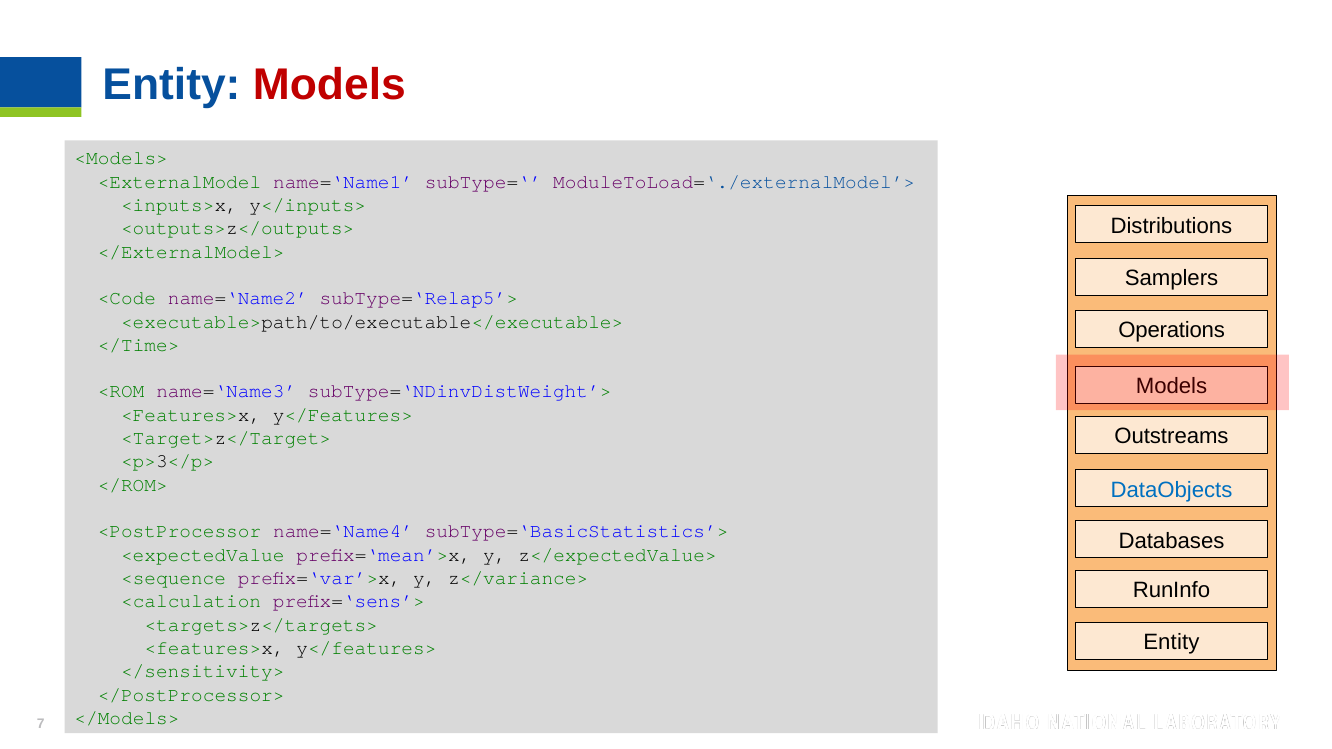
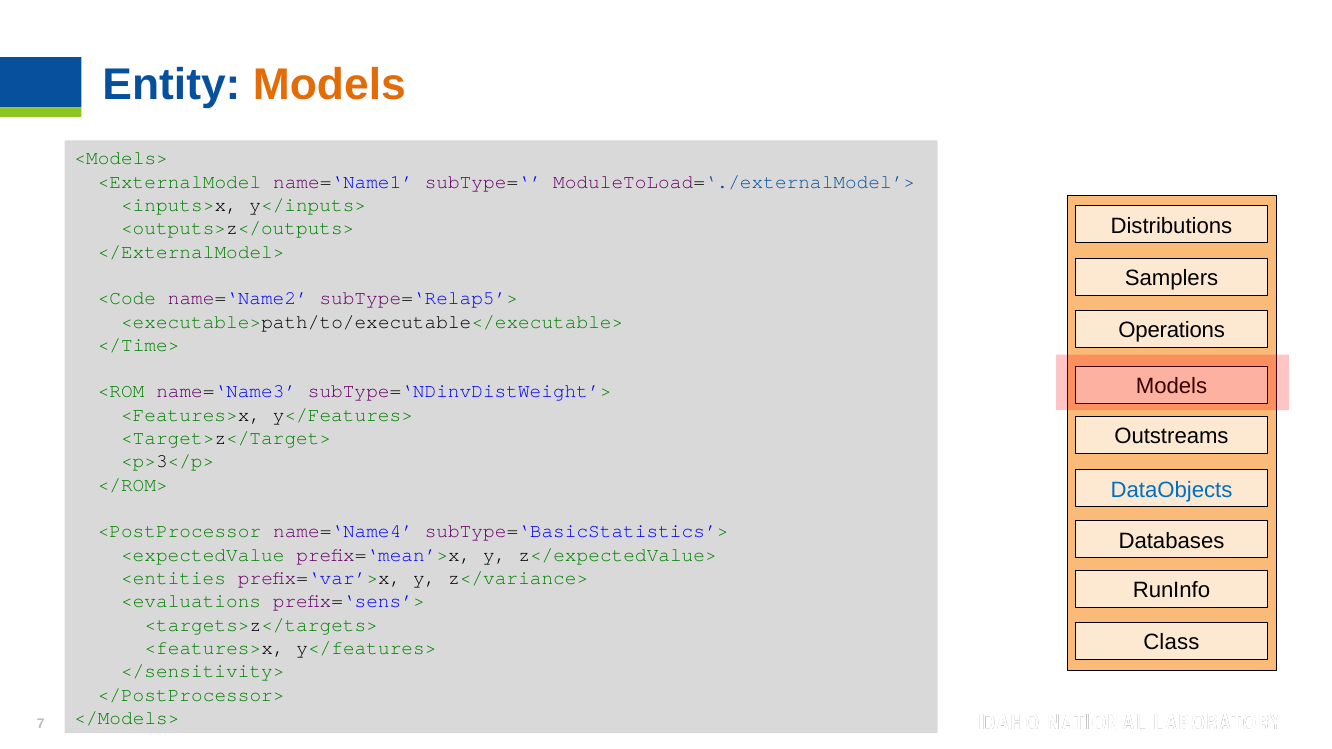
Models colour: red -> orange (329, 85)
<sequence: <sequence -> <entities (174, 578)
<calculation: <calculation -> <evaluations (191, 602)
Entity: Entity -> Class (1171, 643)
